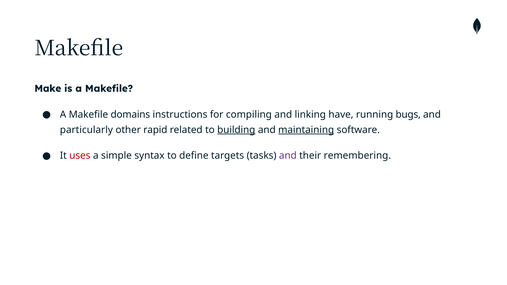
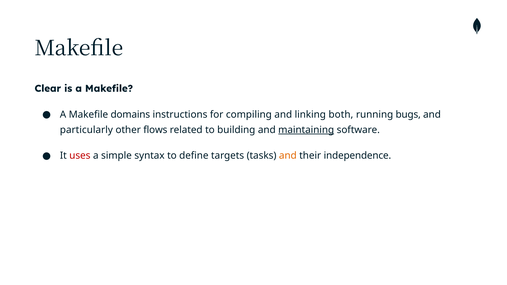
Make: Make -> Clear (48, 89)
have: have -> both (341, 115)
rapid: rapid -> flows (155, 130)
building underline: present -> none (236, 130)
and colour: purple -> orange (288, 156)
remembering: remembering -> independence (357, 156)
